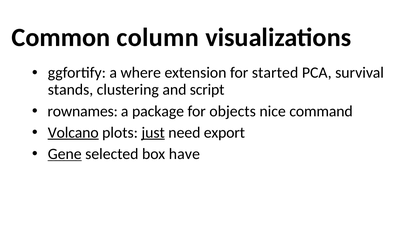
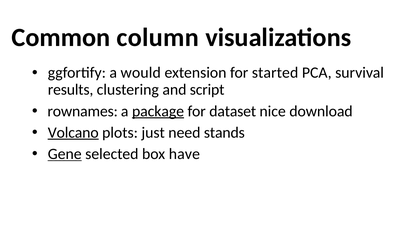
where: where -> would (141, 73)
stands: stands -> results (71, 90)
package underline: none -> present (158, 111)
objects: objects -> dataset (233, 111)
command: command -> download (321, 111)
just underline: present -> none (153, 133)
export: export -> stands (224, 133)
